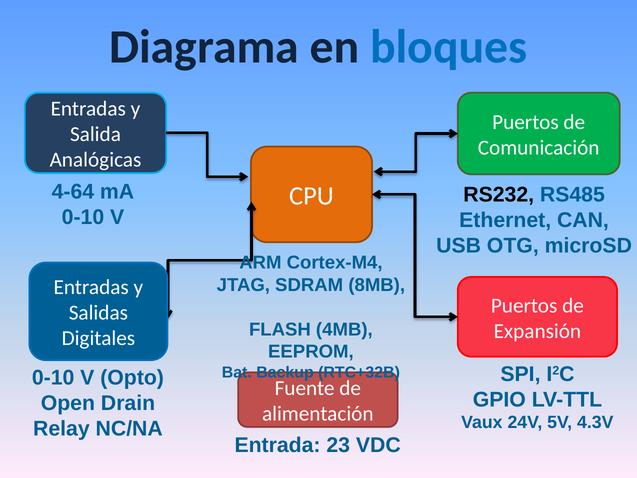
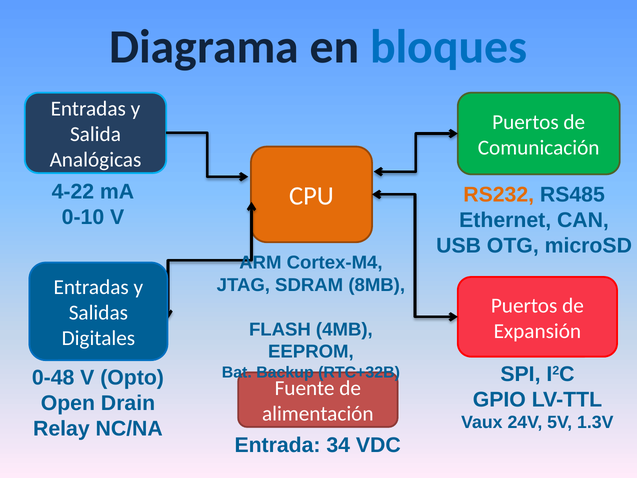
4-64: 4-64 -> 4-22 (73, 192)
RS232 colour: black -> orange (499, 195)
0-10: 0-10 -> 0-48 (53, 378)
4.3V: 4.3V -> 1.3V (595, 422)
23: 23 -> 34 (338, 445)
